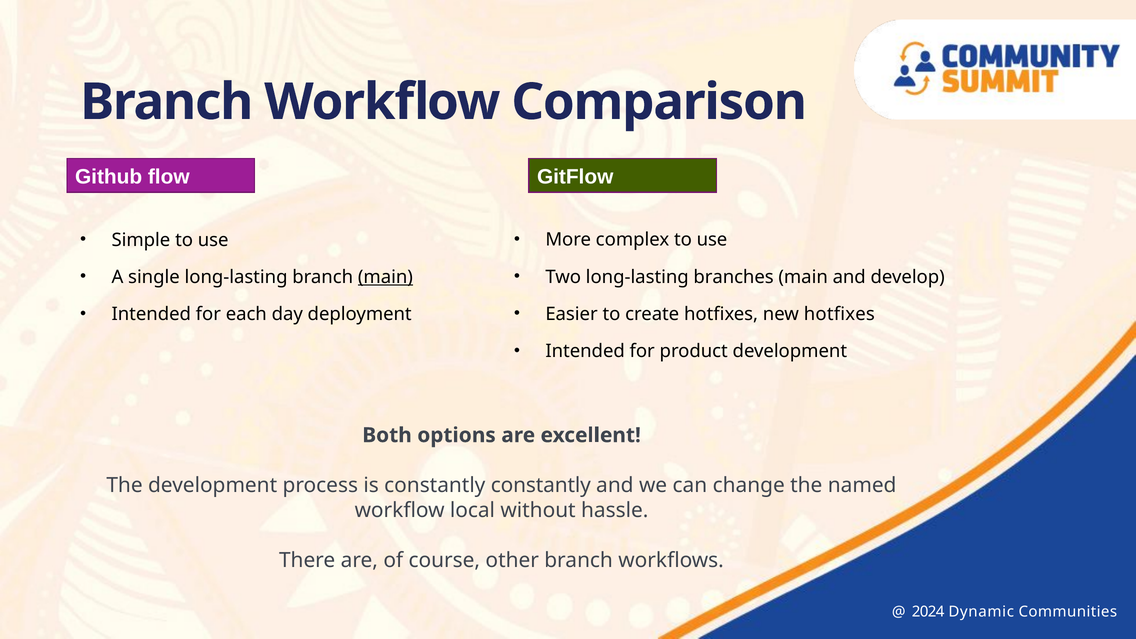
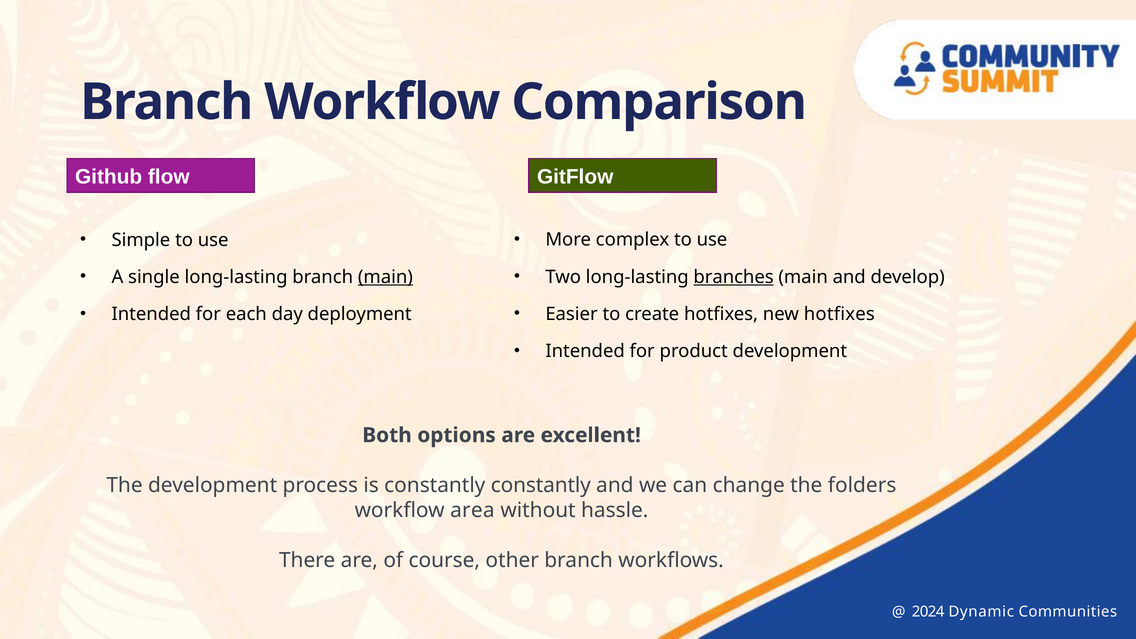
branches underline: none -> present (734, 277)
named: named -> folders (862, 485)
local: local -> area (472, 510)
